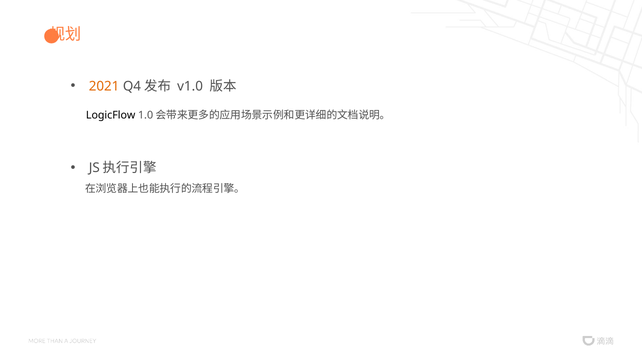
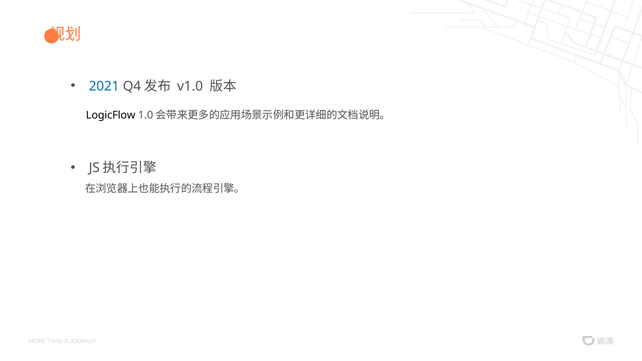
2021 colour: orange -> blue (104, 86)
